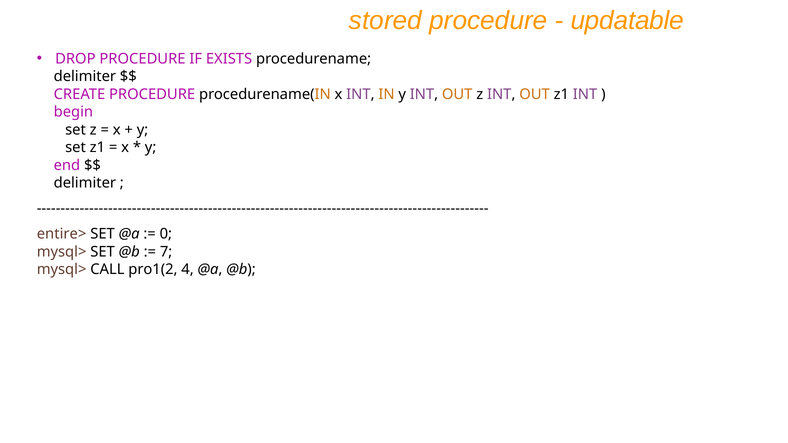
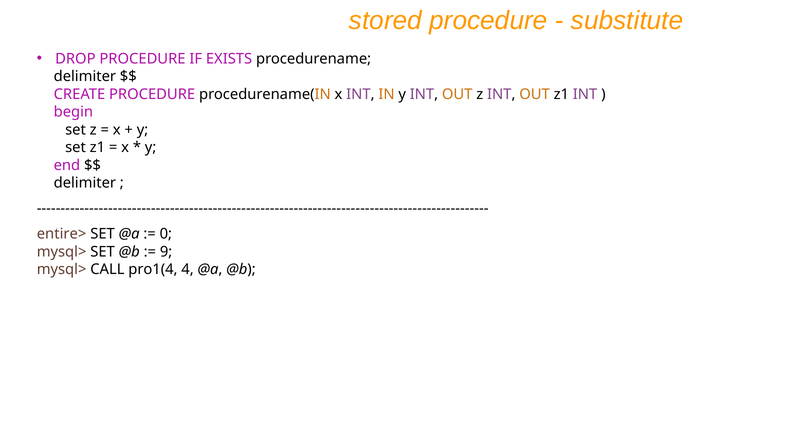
updatable: updatable -> substitute (627, 21)
7: 7 -> 9 (166, 252)
pro1(2: pro1(2 -> pro1(4 (153, 270)
